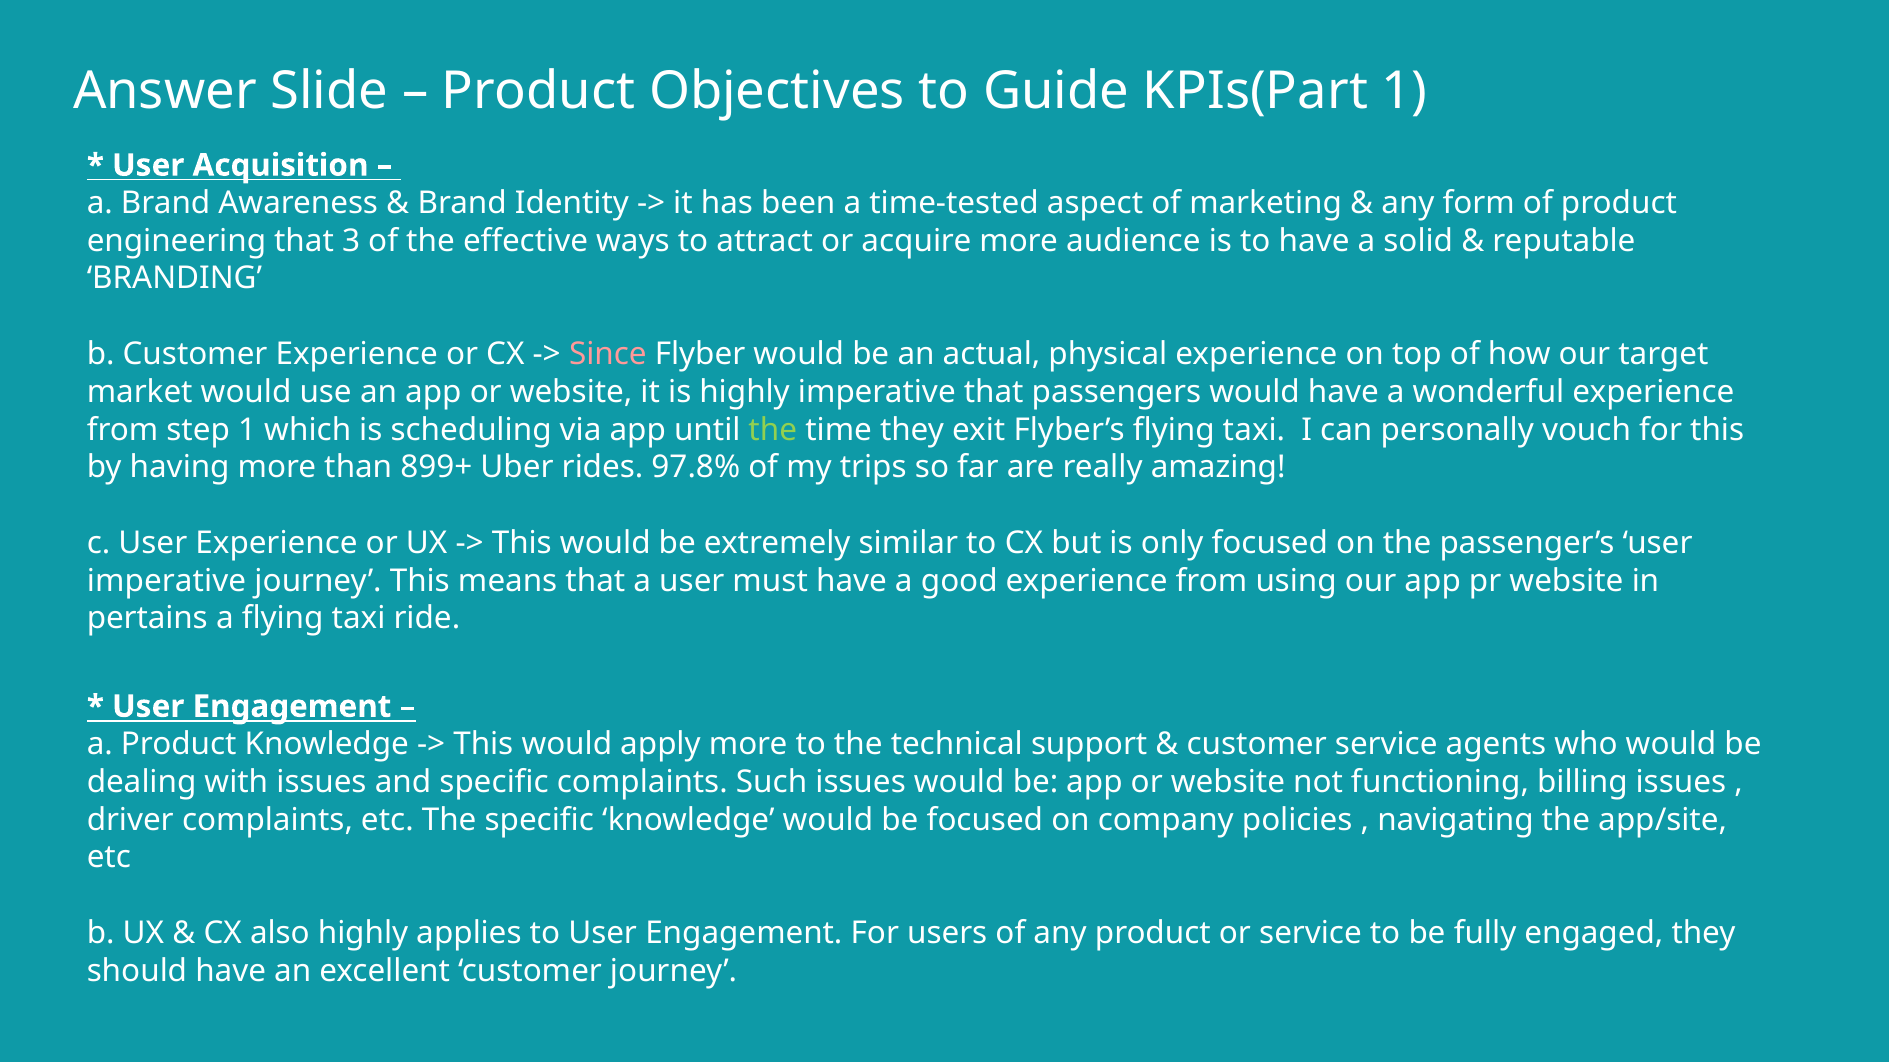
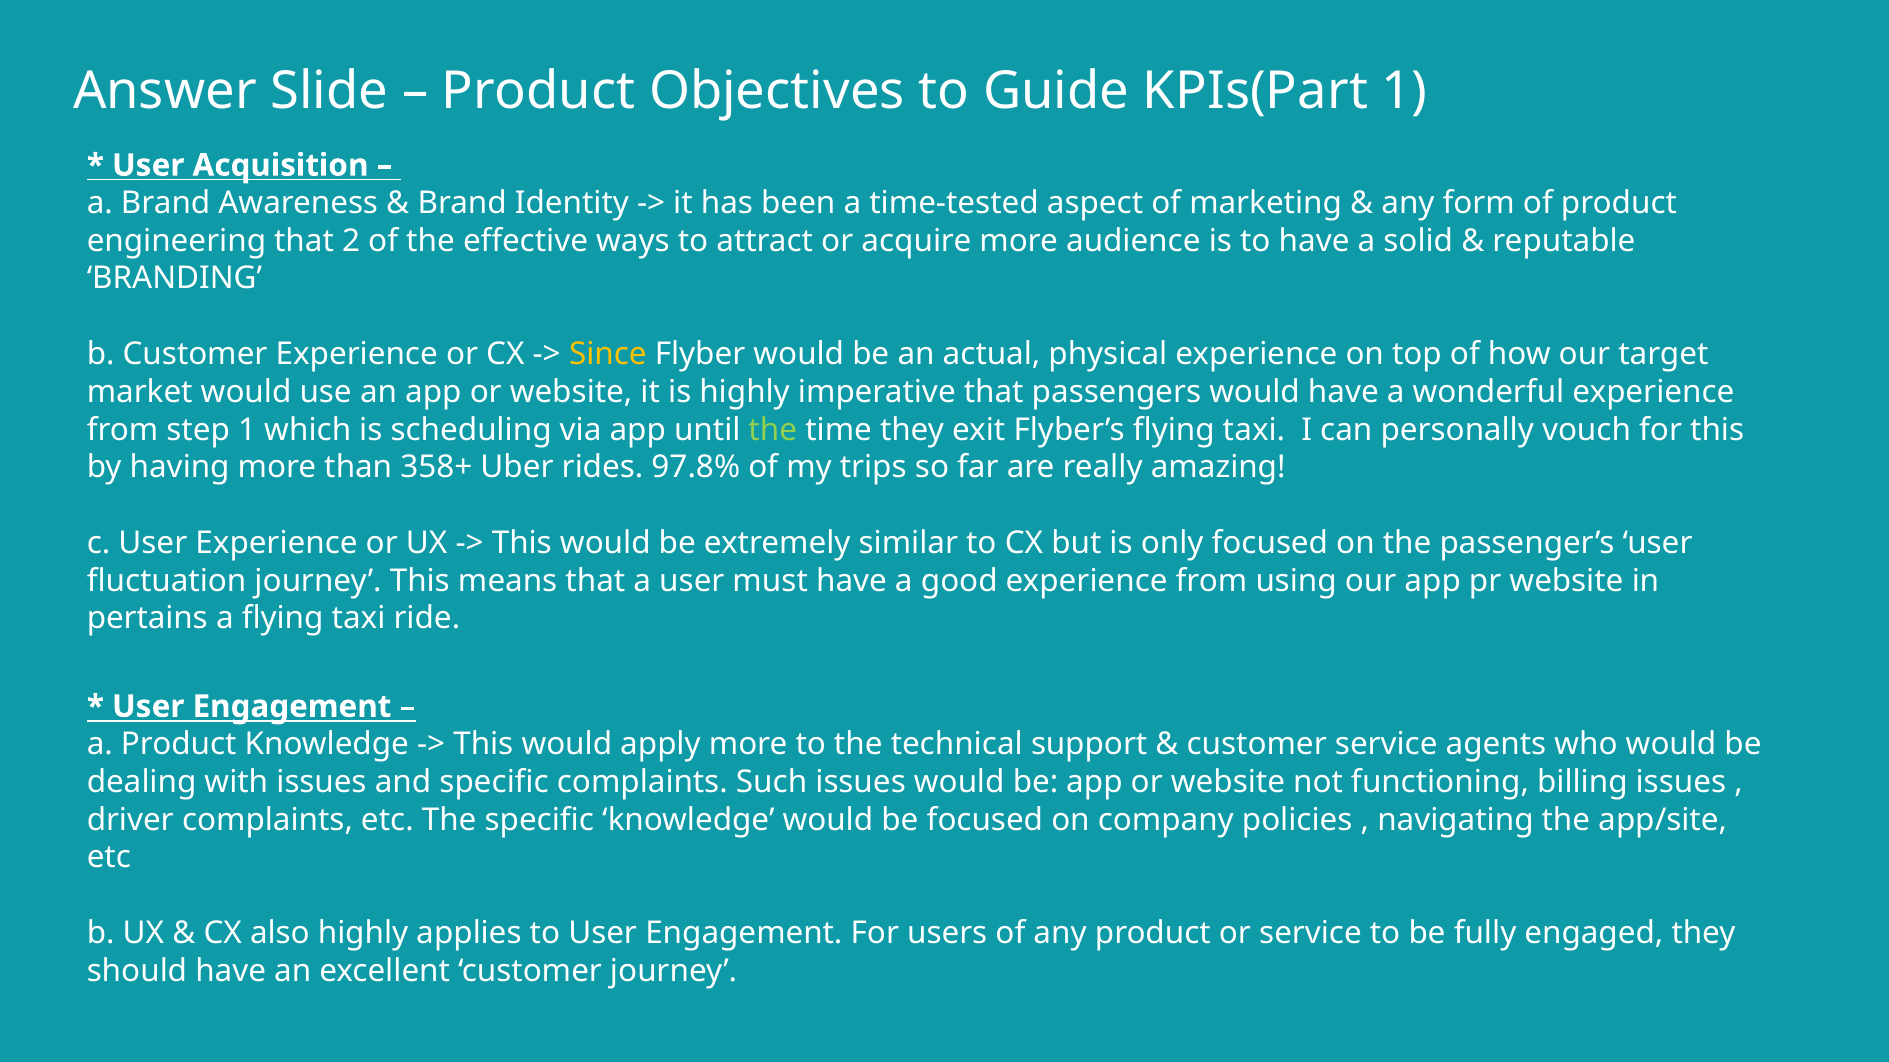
3: 3 -> 2 (351, 241)
Since colour: pink -> yellow (608, 354)
899+: 899+ -> 358+ (436, 468)
imperative: imperative -> fluctuation (167, 581)
